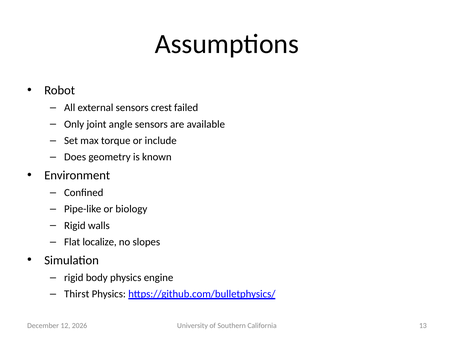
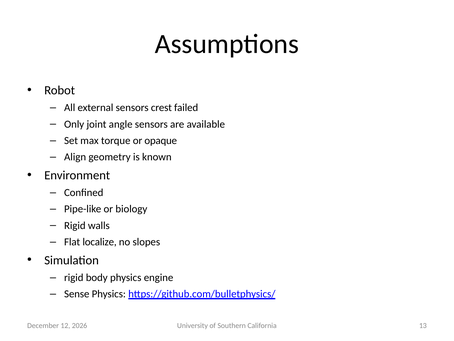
include: include -> opaque (161, 140)
Does: Does -> Align (75, 157)
Thirst: Thirst -> Sense (77, 294)
